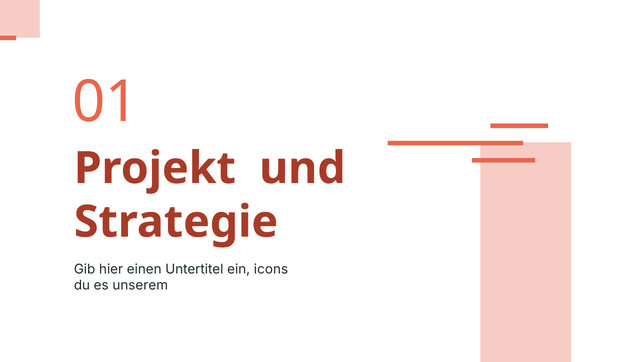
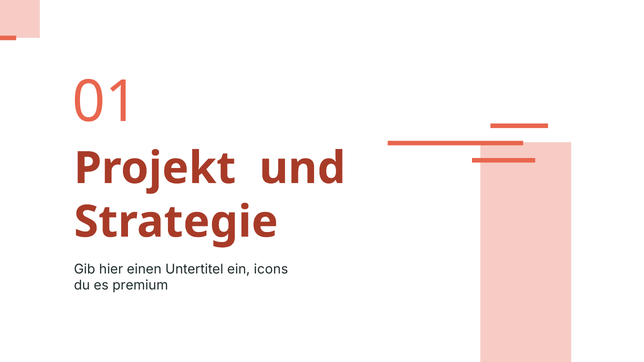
unserem: unserem -> premium (140, 286)
